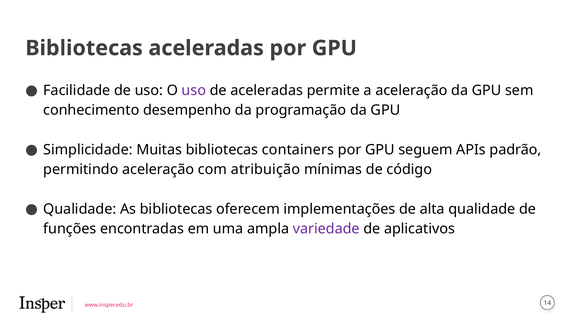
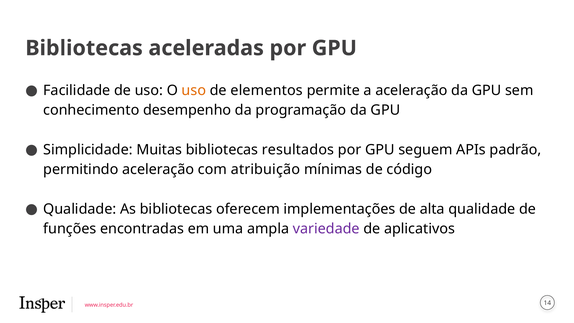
uso colour: purple -> orange (194, 90)
de aceleradas: aceleradas -> elementos (267, 90)
containers: containers -> resultados (298, 150)
